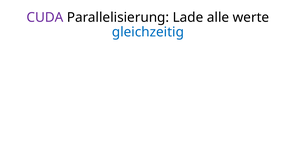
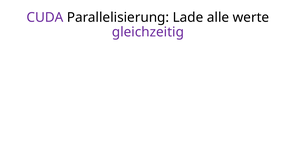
gleichzeitig colour: blue -> purple (148, 32)
